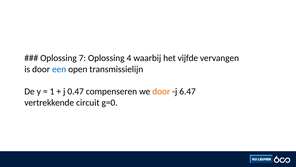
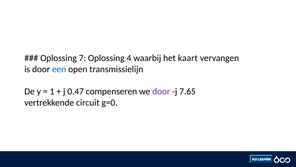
vijfde: vijfde -> kaart (188, 58)
door colour: orange -> purple (161, 91)
6.47: 6.47 -> 7.65 (188, 91)
